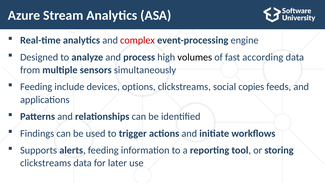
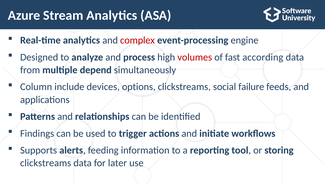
volumes colour: black -> red (195, 57)
sensors: sensors -> depend (96, 70)
Feeding: Feeding -> Column (36, 87)
copies: copies -> failure (251, 87)
